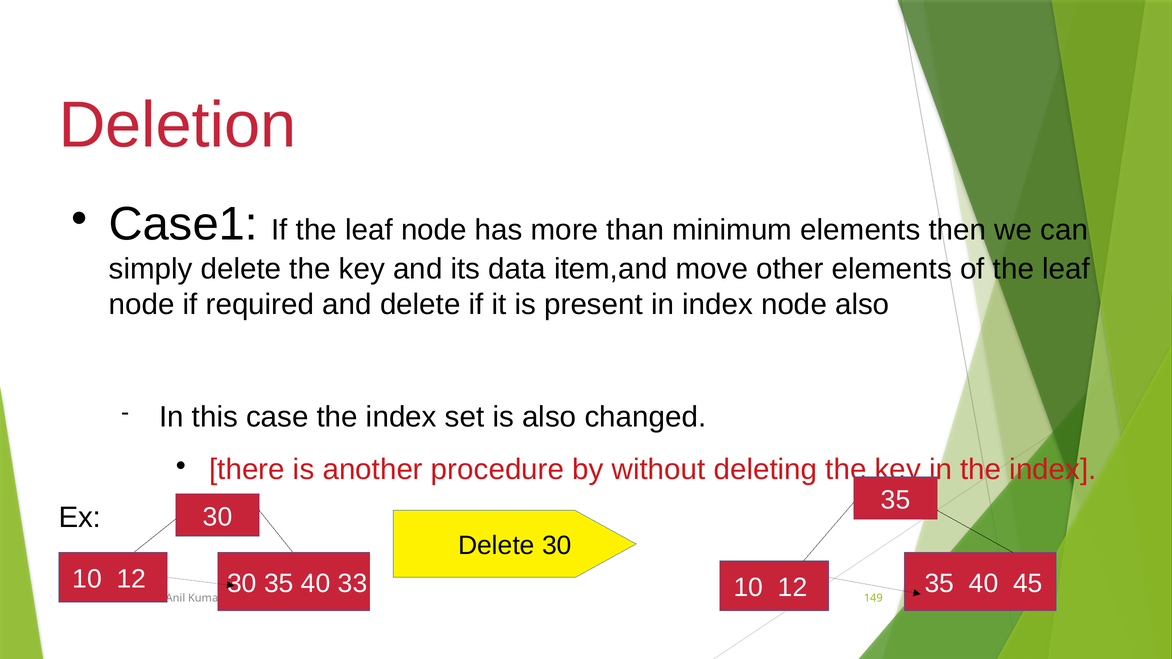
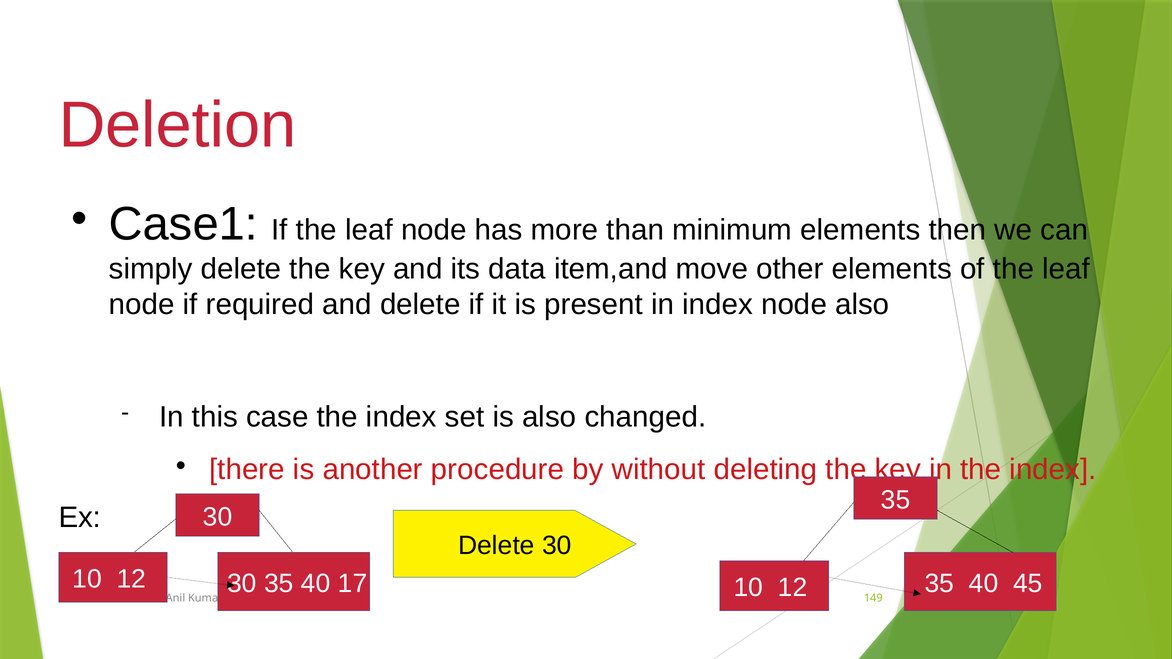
33: 33 -> 17 (353, 584)
